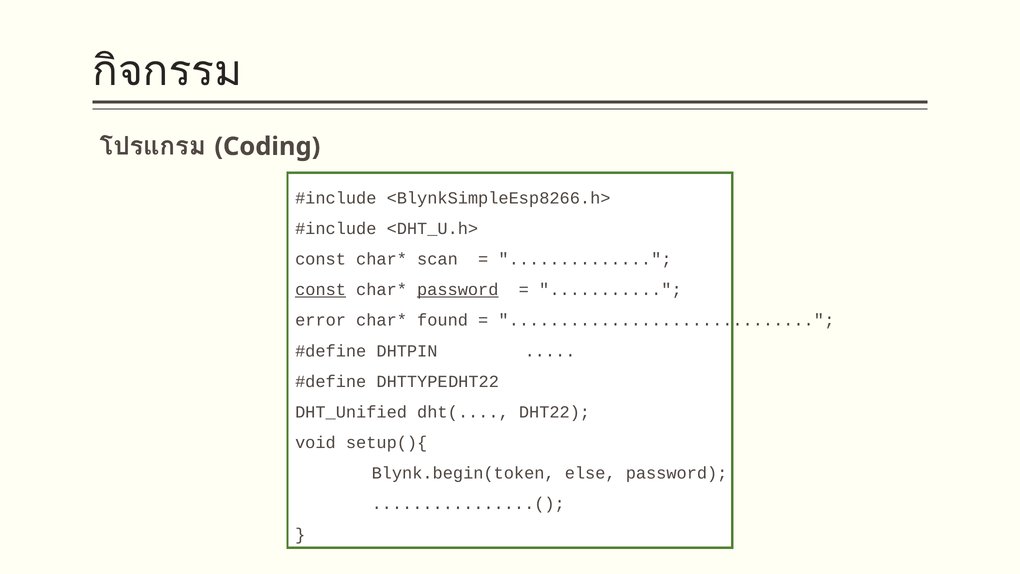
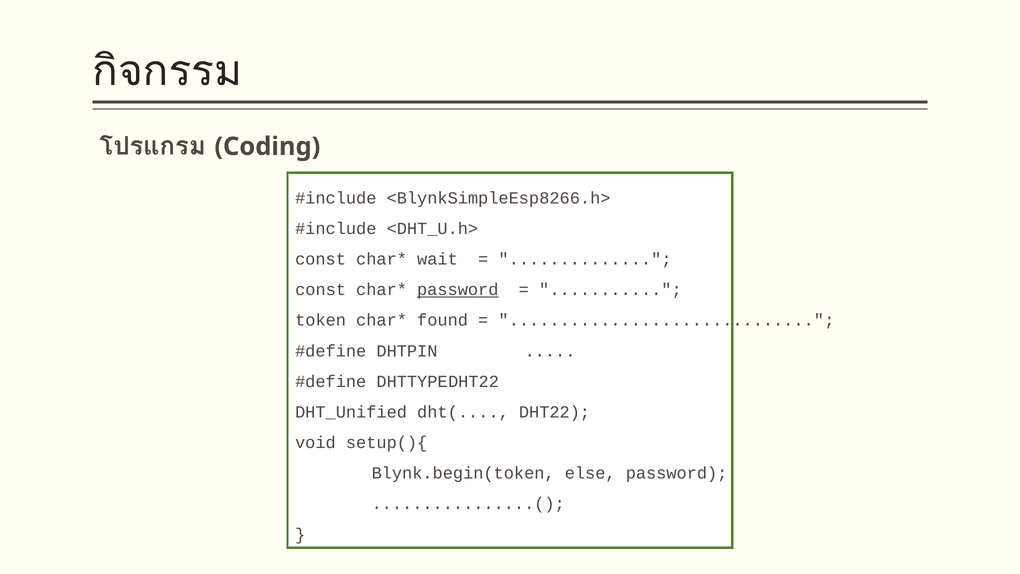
scan: scan -> wait (437, 259)
const underline: present -> none (321, 290)
error: error -> token (321, 320)
